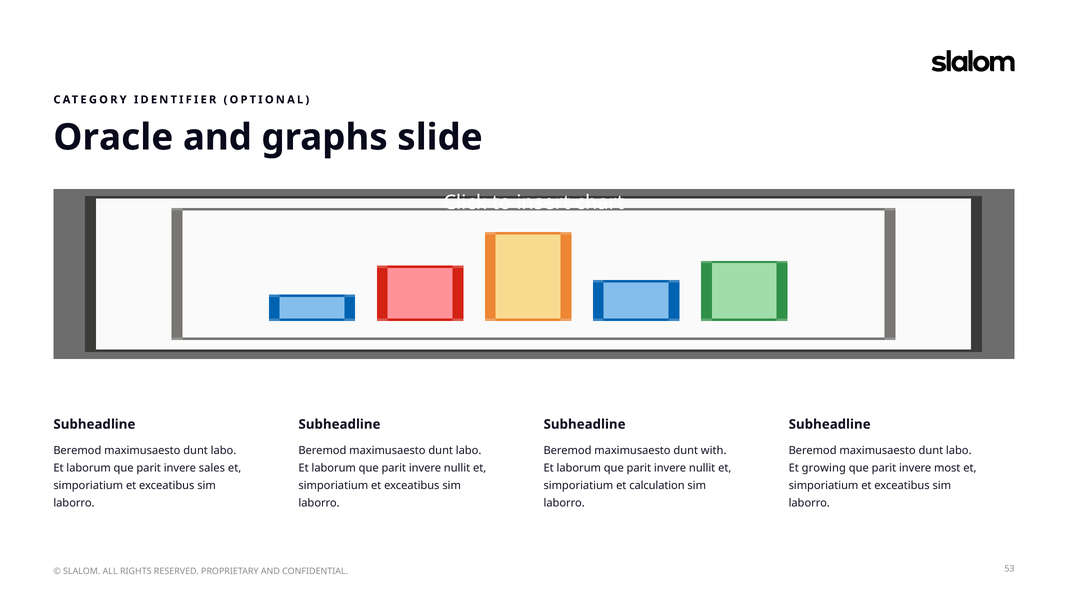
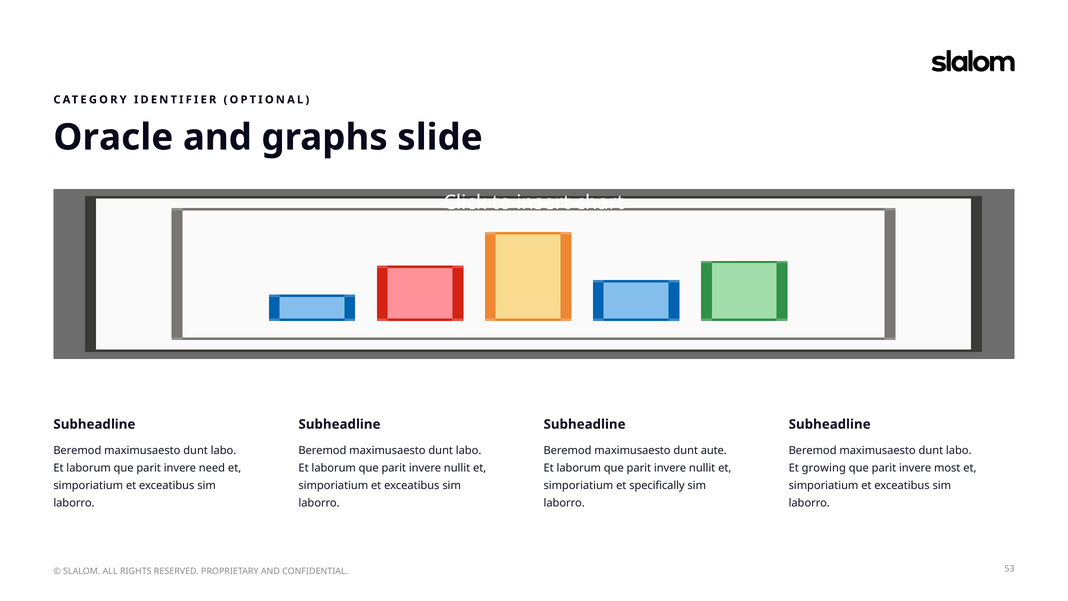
with: with -> aute (714, 450)
sales: sales -> need (212, 468)
calculation: calculation -> specifically (657, 485)
